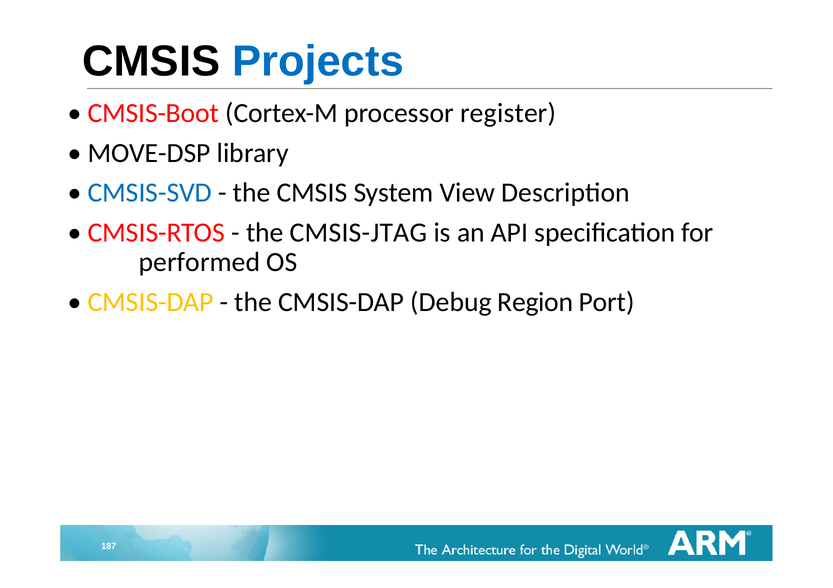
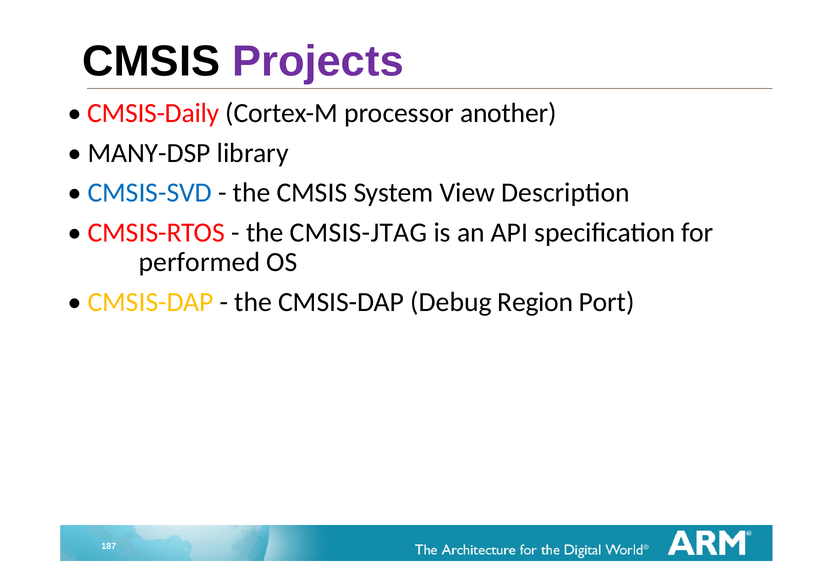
Projects colour: blue -> purple (318, 61)
CMSIS-Boot: CMSIS-Boot -> CMSIS-Daily (153, 113)
register: register -> another (508, 113)
MOVE-DSP: MOVE-DSP -> MANY-DSP (149, 153)
